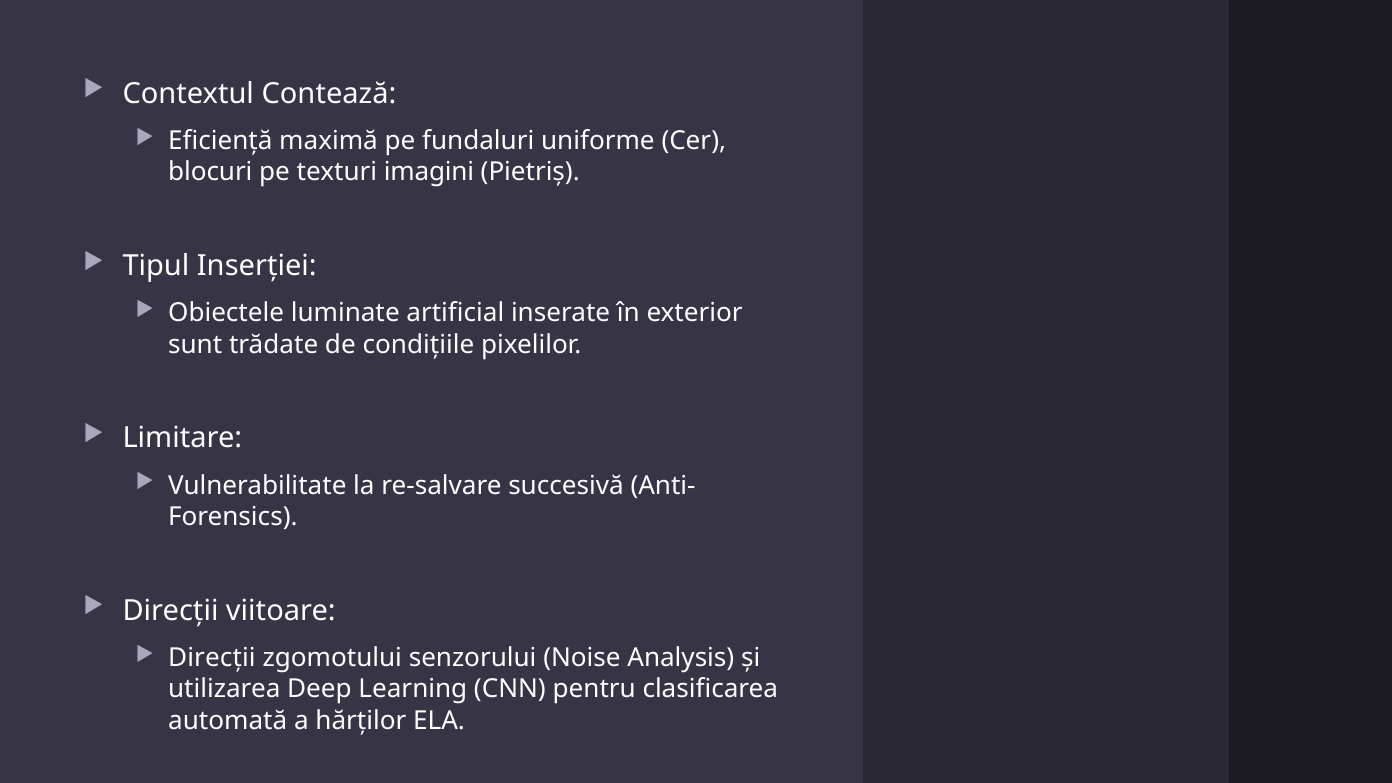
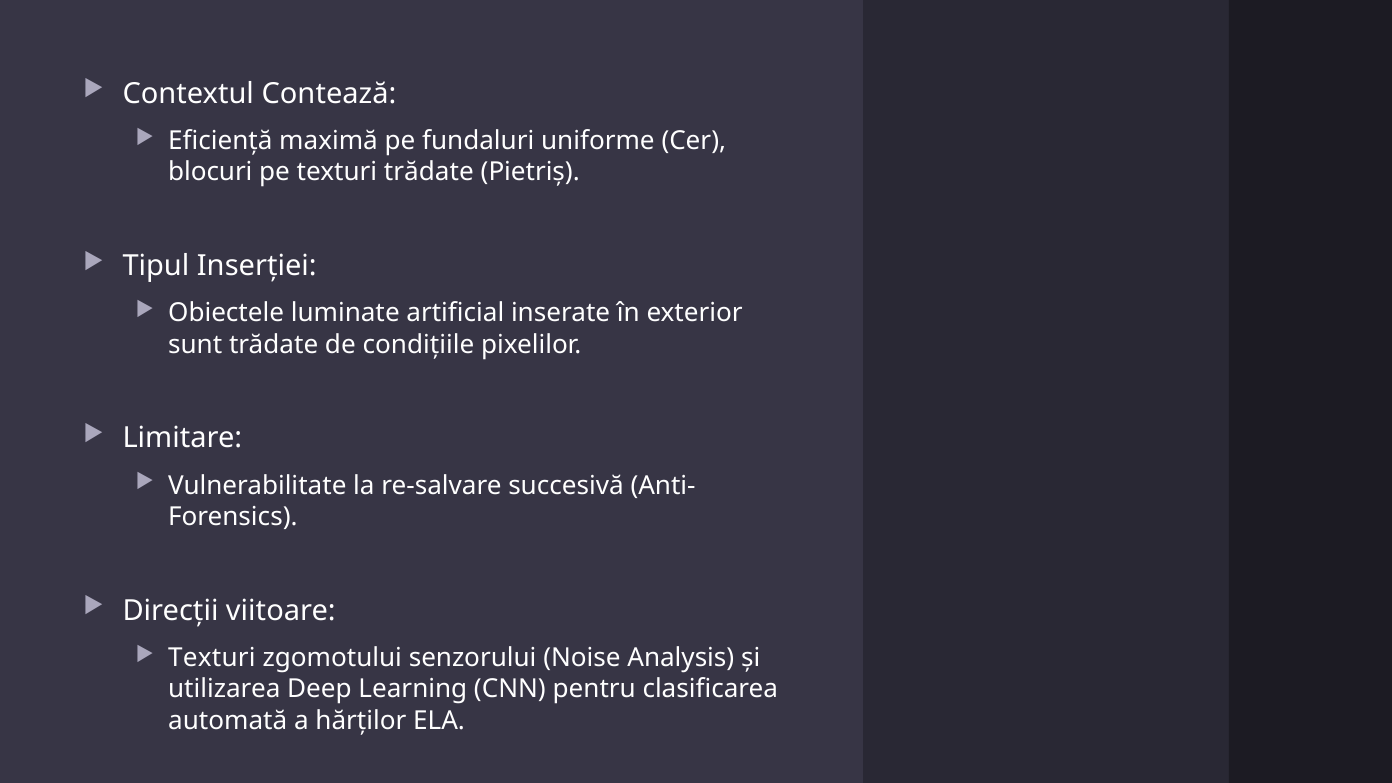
texturi imagini: imagini -> trădate (429, 172)
Direcții: Direcții -> Texturi (212, 658)
